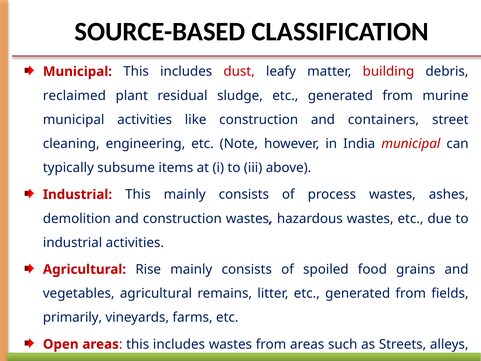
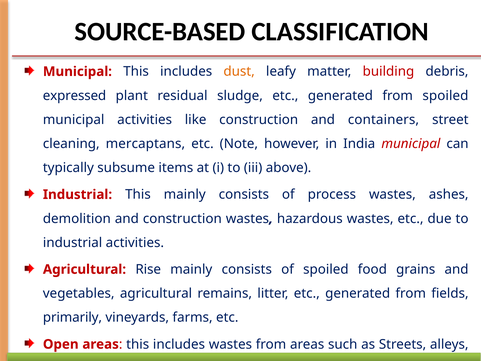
dust colour: red -> orange (239, 71)
reclaimed: reclaimed -> expressed (75, 96)
from murine: murine -> spoiled (445, 96)
engineering: engineering -> mercaptans (145, 144)
